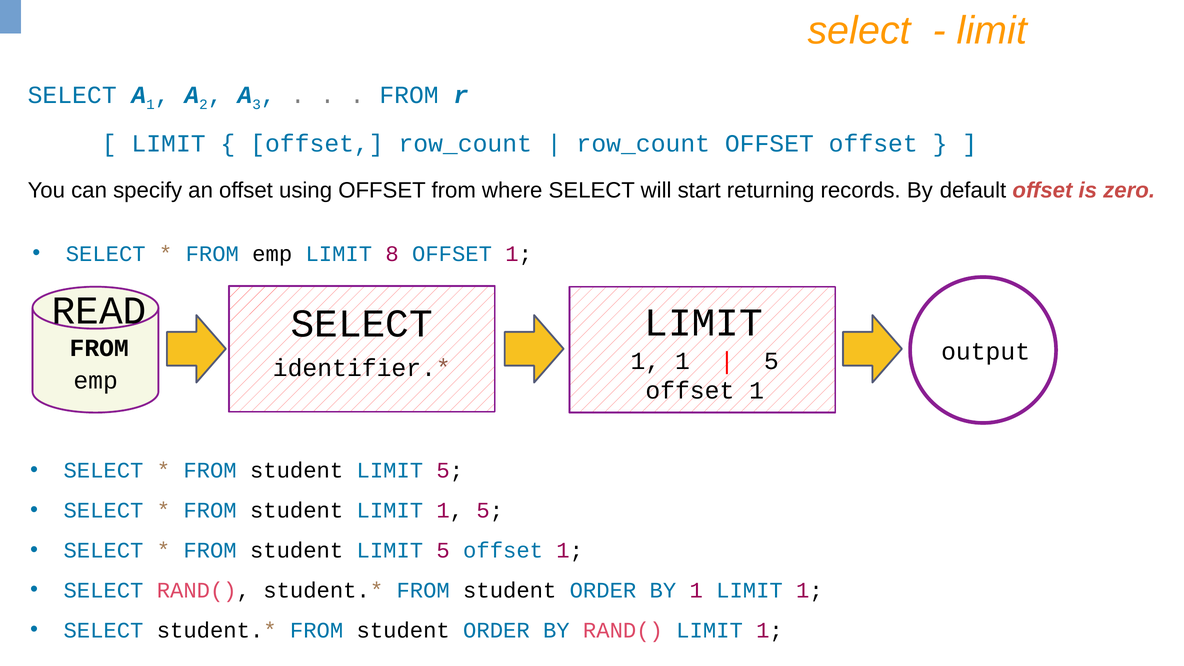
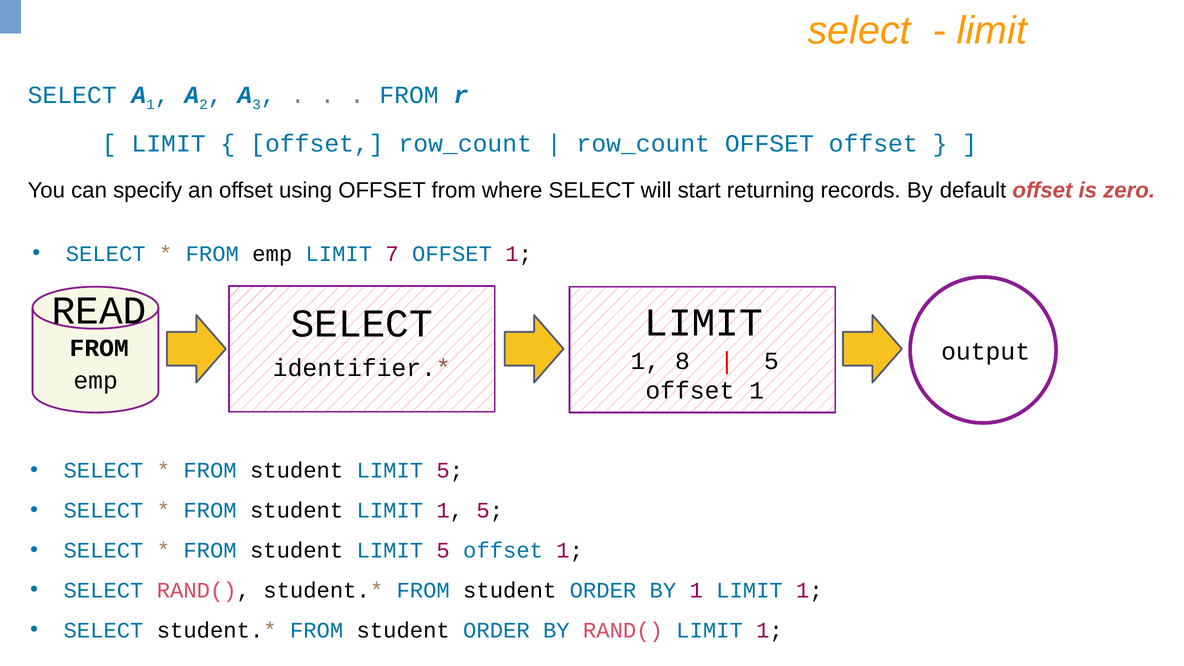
8: 8 -> 7 (392, 254)
1 1: 1 -> 8 (682, 361)
